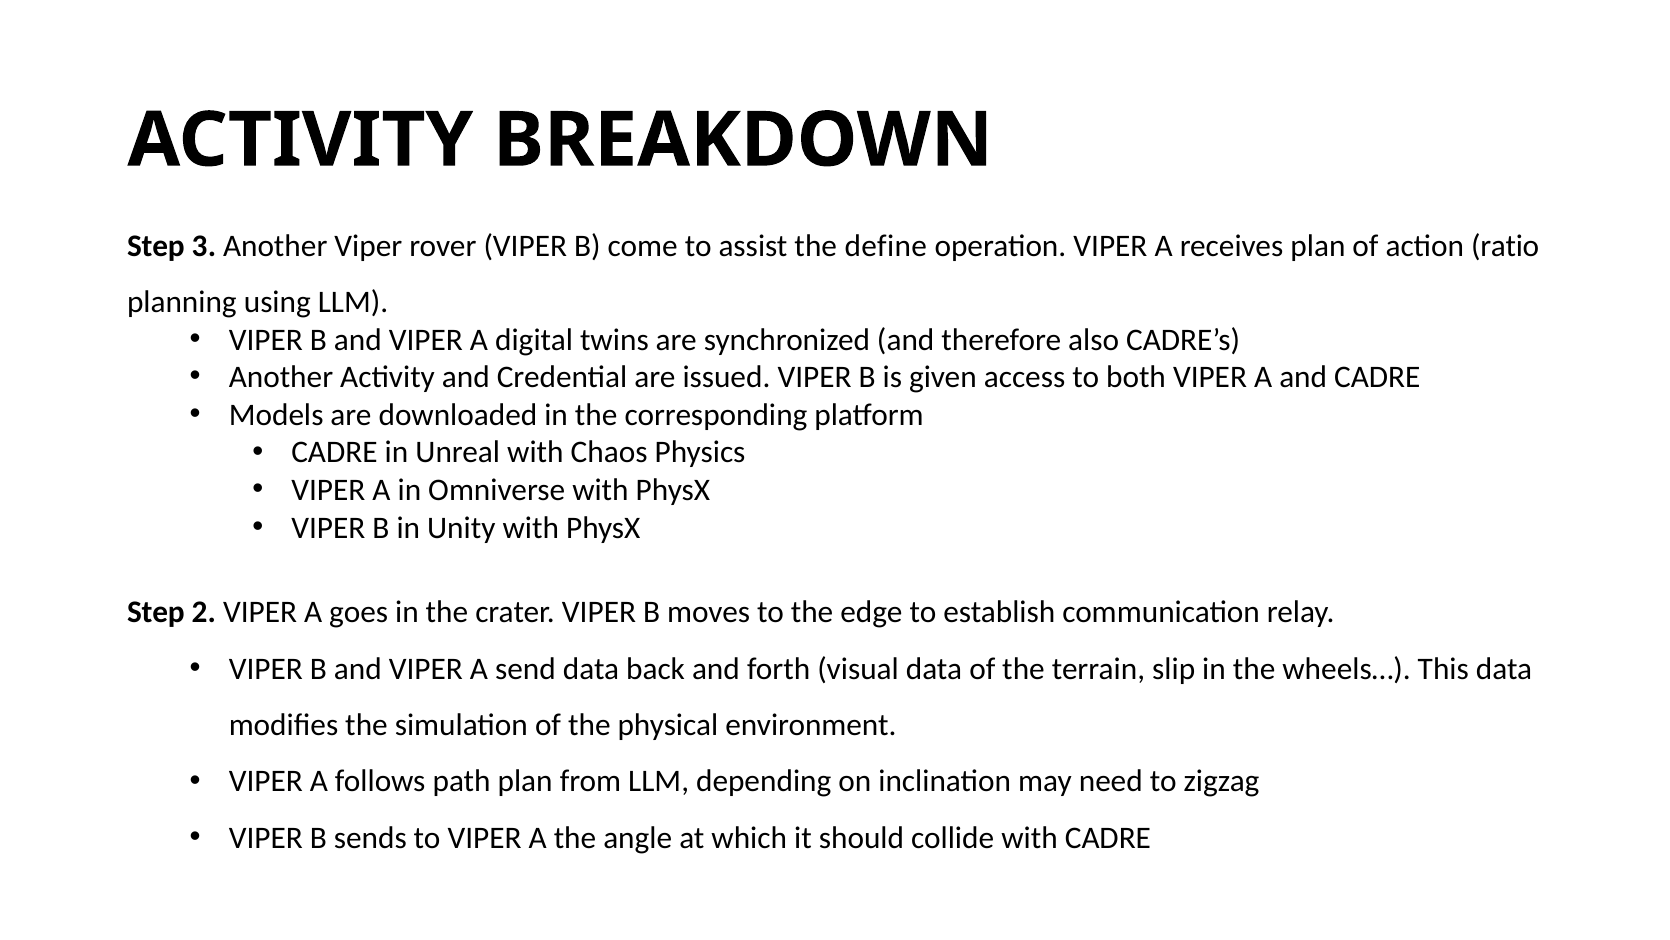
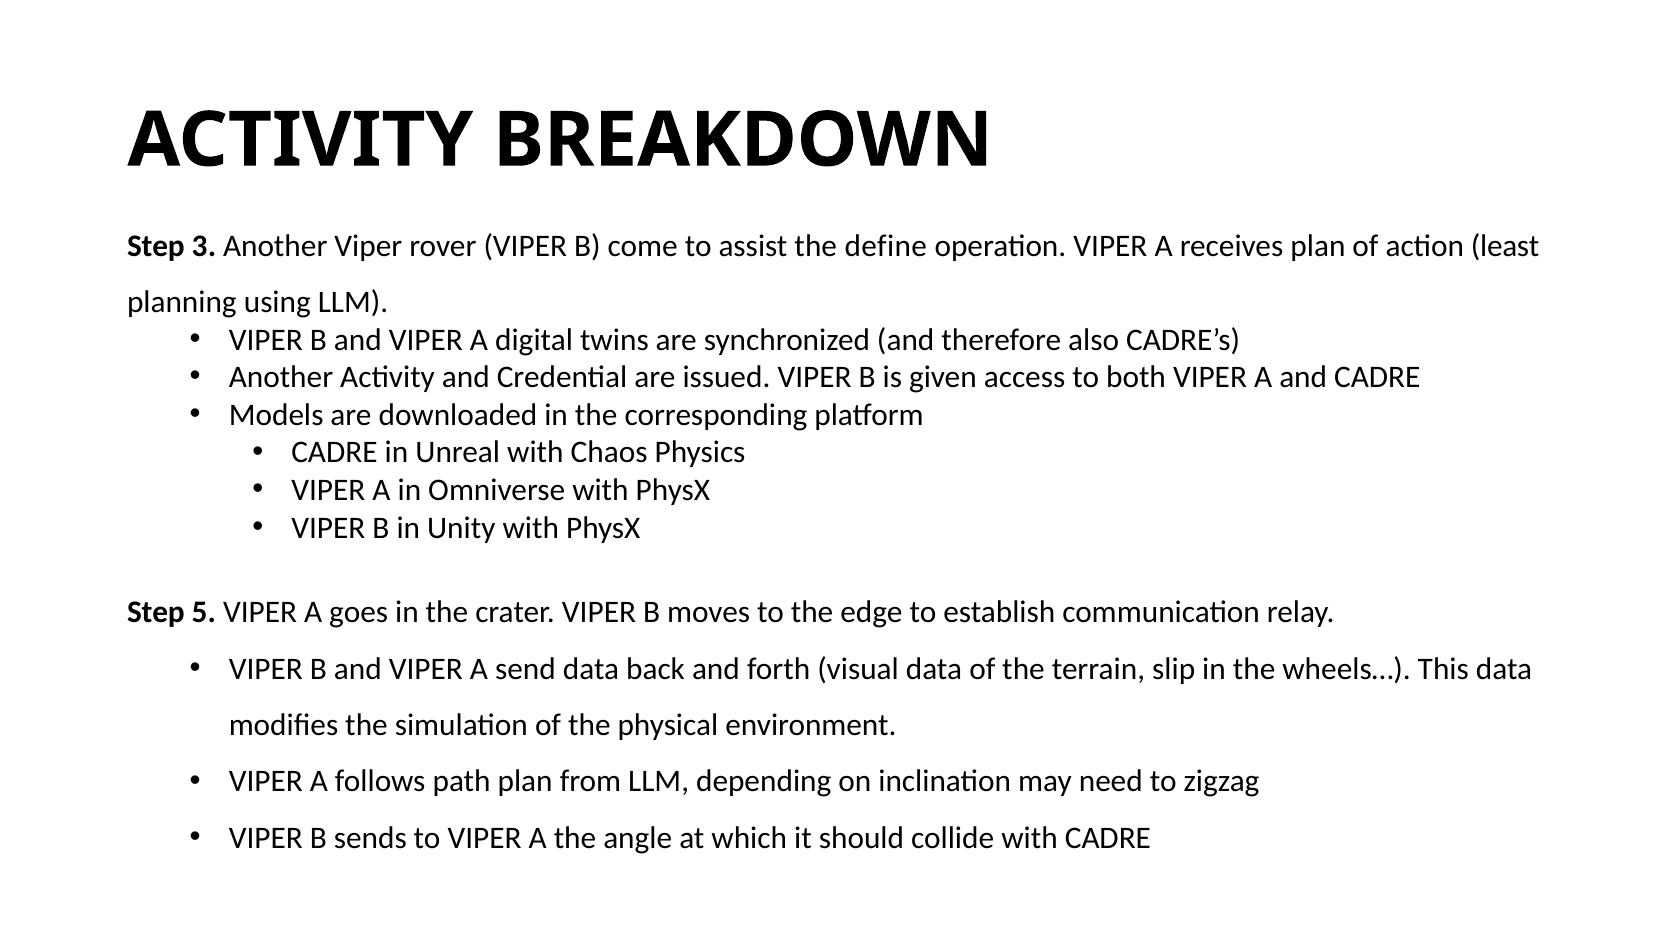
ratio: ratio -> least (1505, 246)
2: 2 -> 5 (204, 612)
